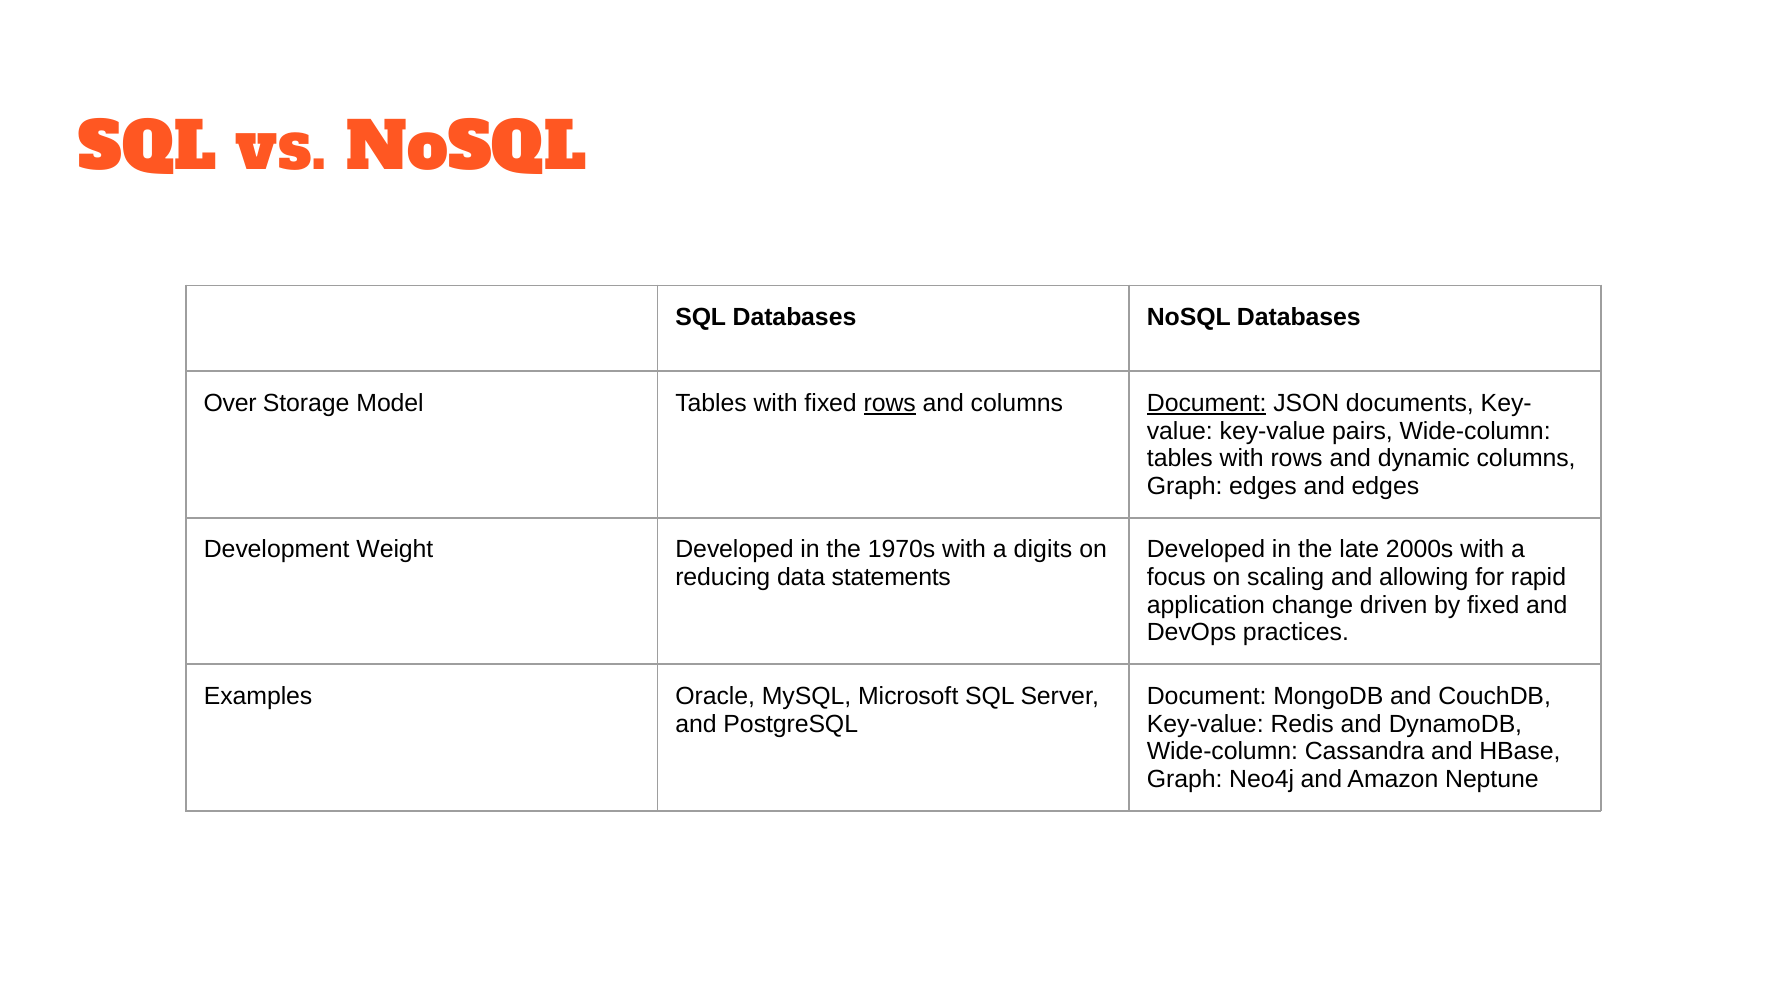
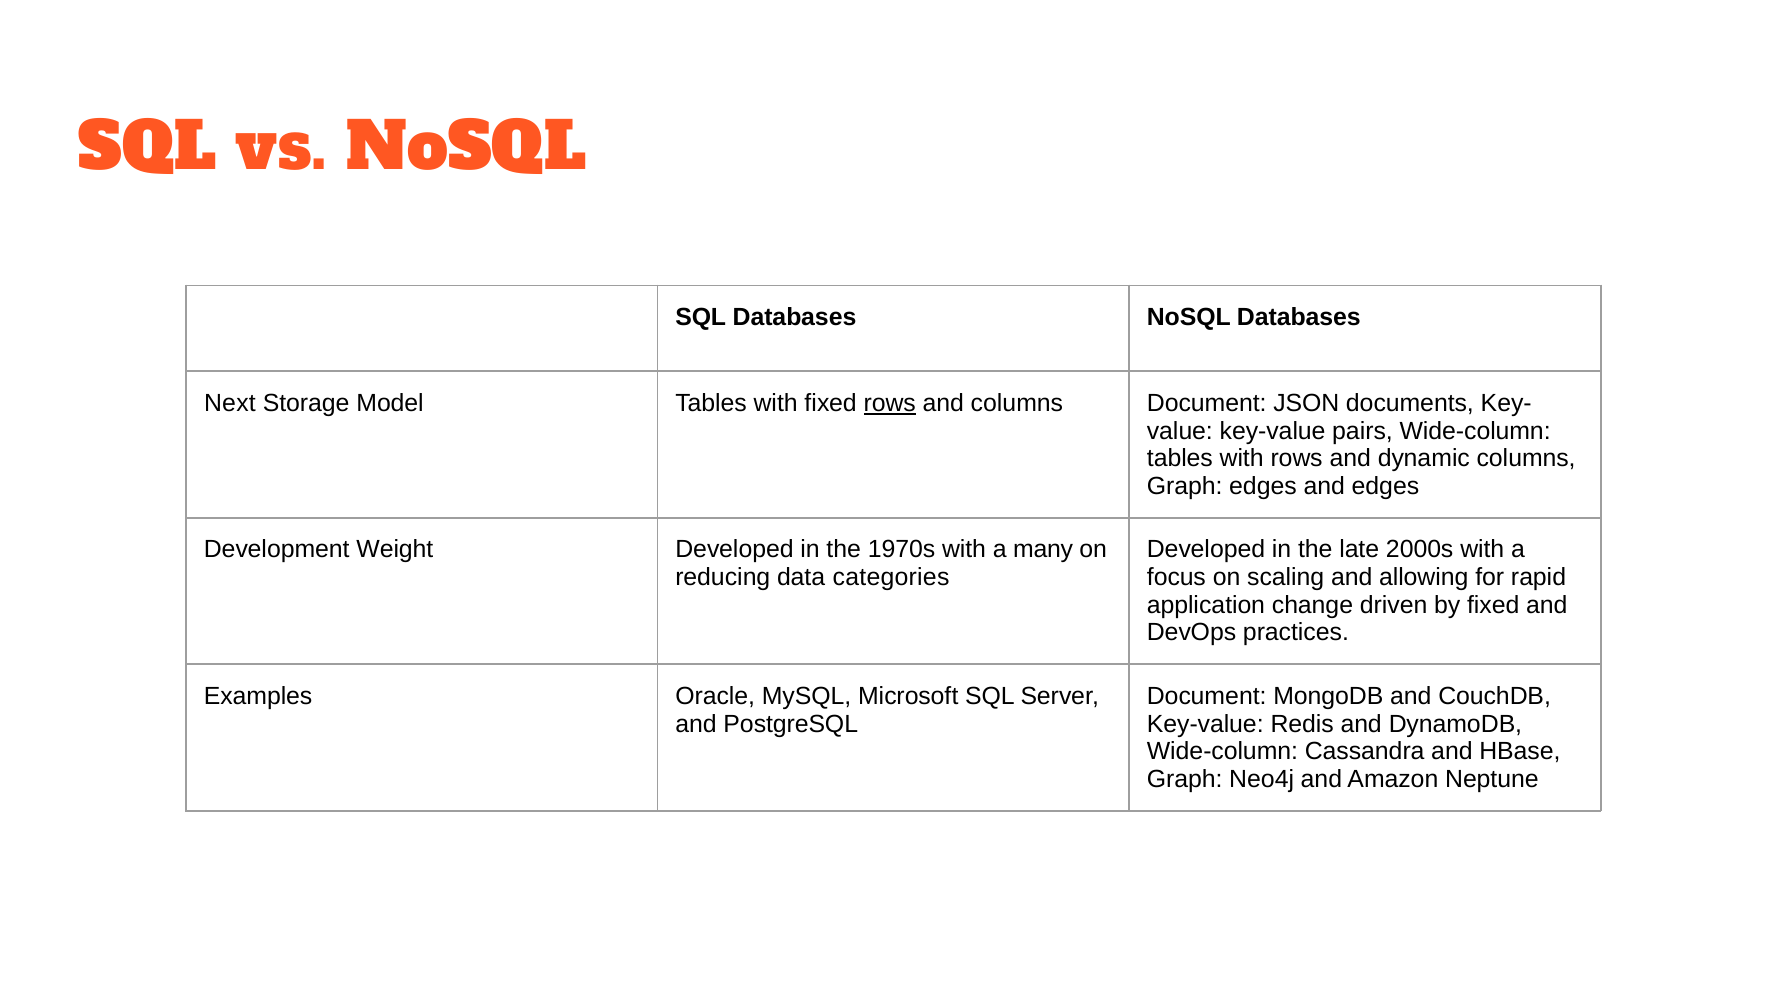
Over: Over -> Next (230, 403)
Document underline: present -> none (1207, 403)
digits: digits -> many (1043, 550)
statements: statements -> categories (891, 578)
